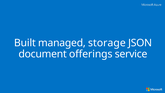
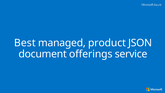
Built: Built -> Best (25, 43)
storage: storage -> product (107, 43)
